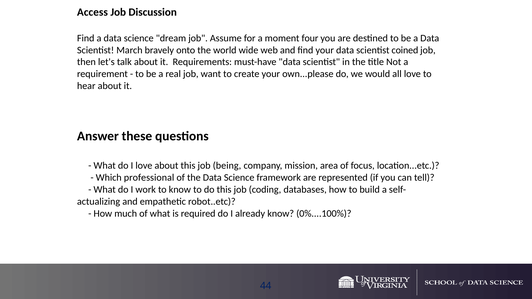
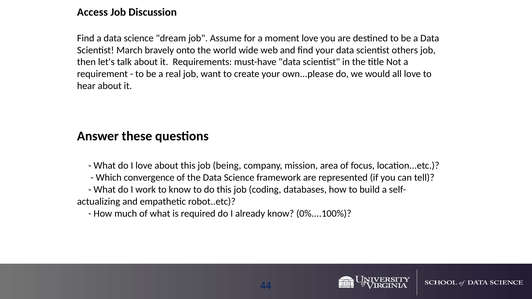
moment four: four -> love (310, 38)
coined: coined -> others (405, 50)
professional: professional -> convergence (149, 178)
